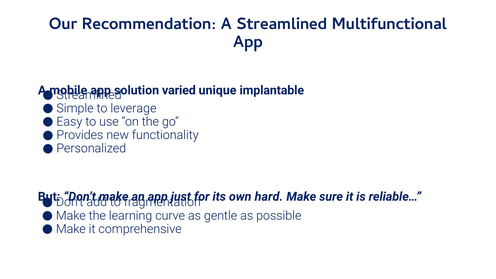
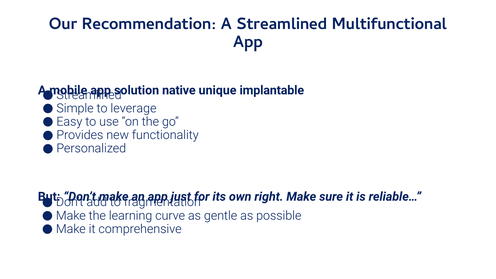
varied: varied -> native (179, 90)
hard: hard -> right (269, 197)
